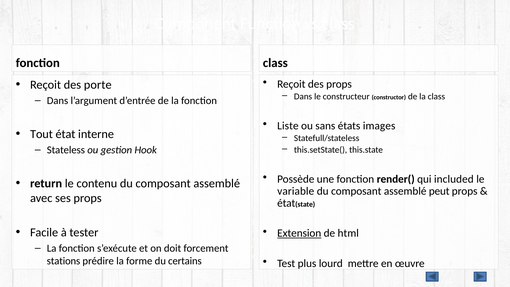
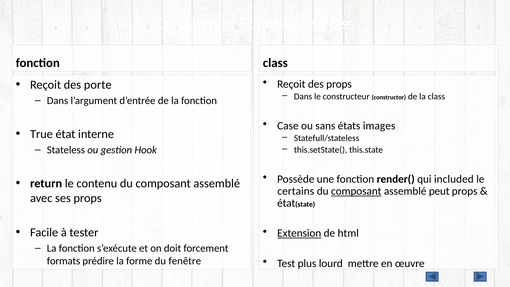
Liste: Liste -> Case (288, 126)
Tout: Tout -> True (41, 134)
variable: variable -> certains (296, 191)
composant underline: none -> present (356, 191)
stations: stations -> formats (64, 261)
certains: certains -> fenêtre (185, 261)
